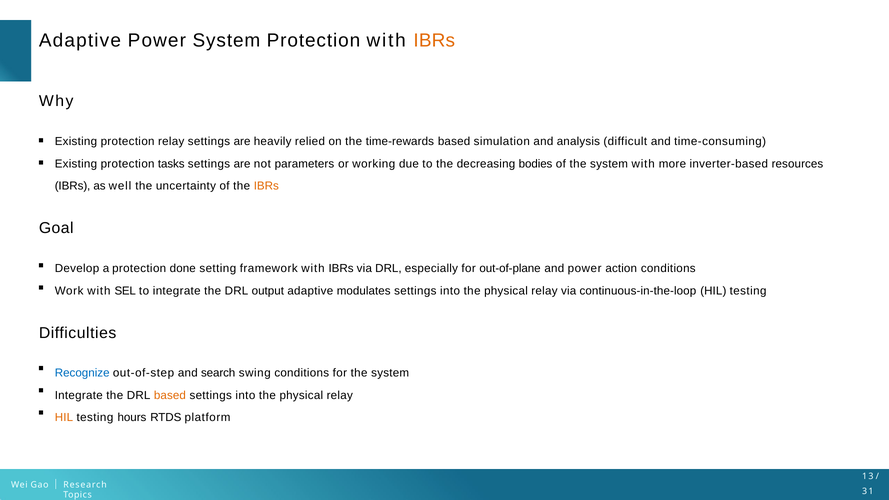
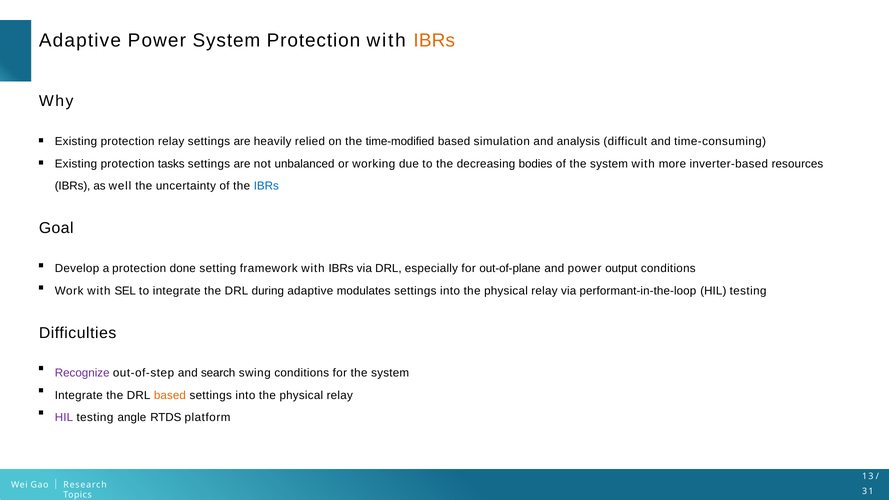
time-rewards: time-rewards -> time-modified (400, 142)
parameters: parameters -> unbalanced (305, 164)
IBRs colour: orange -> blue (266, 186)
action: action -> output (621, 269)
output: output -> during (268, 291)
continuous-in-the-loop: continuous-in-the-loop -> performant-in-the-loop (638, 291)
Recognize colour: blue -> purple (82, 373)
HIL colour: orange -> purple (64, 418)
hours: hours -> angle (132, 418)
